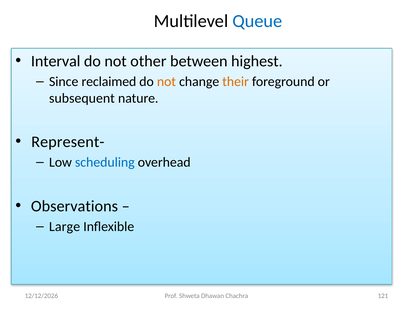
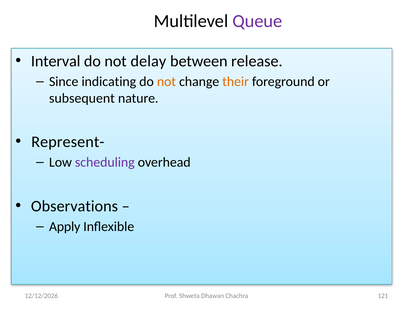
Queue colour: blue -> purple (257, 21)
other: other -> delay (148, 61)
highest: highest -> release (257, 61)
reclaimed: reclaimed -> indicating (109, 82)
scheduling colour: blue -> purple (105, 162)
Large: Large -> Apply (65, 226)
